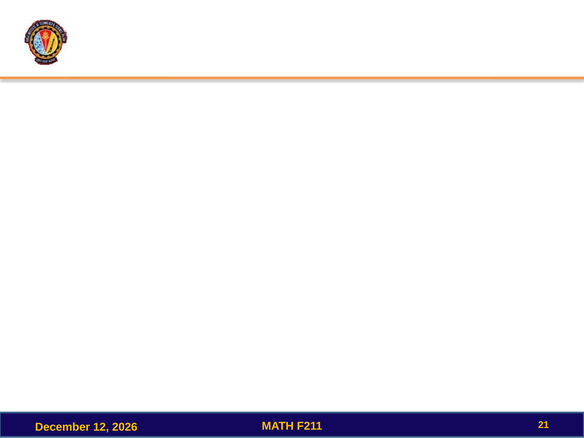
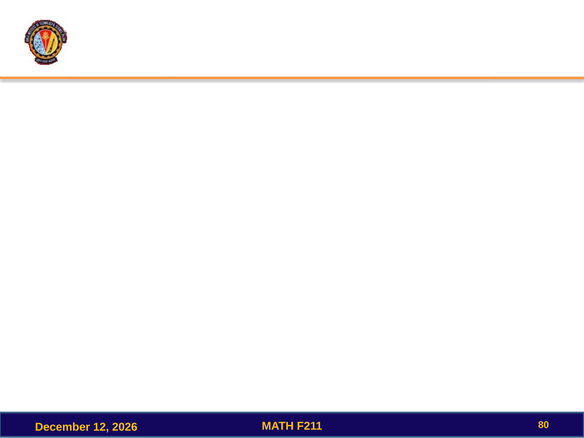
21: 21 -> 80 (544, 425)
